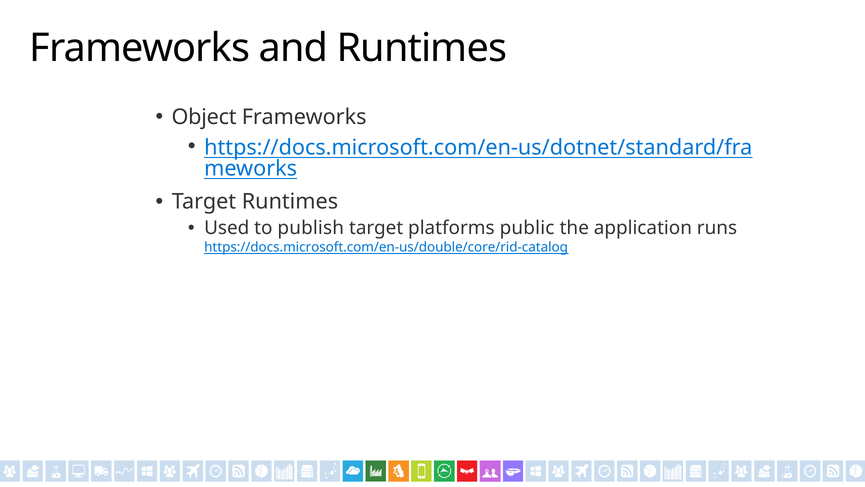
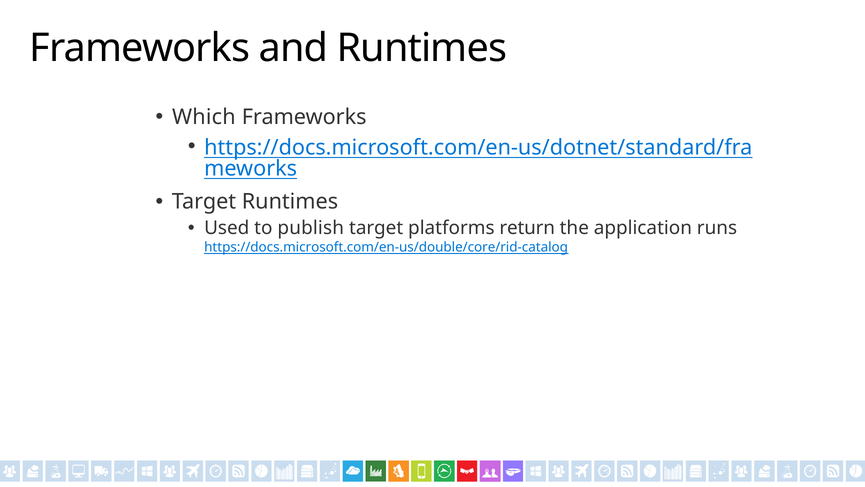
Object: Object -> Which (204, 117)
public: public -> return (527, 228)
